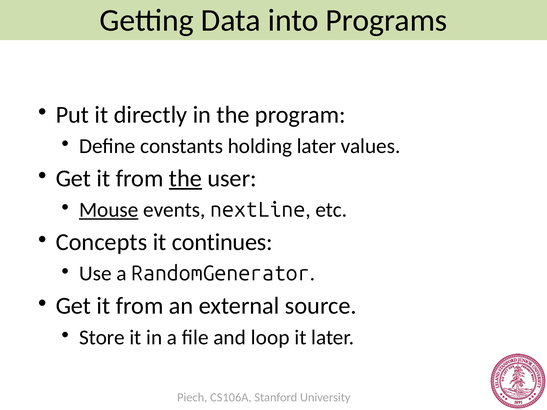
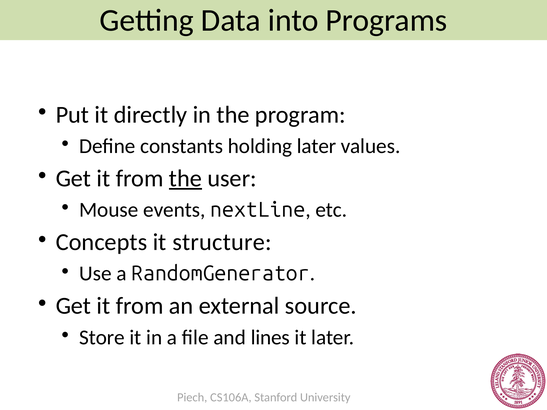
Mouse underline: present -> none (109, 210)
continues: continues -> structure (222, 242)
loop: loop -> lines (270, 338)
